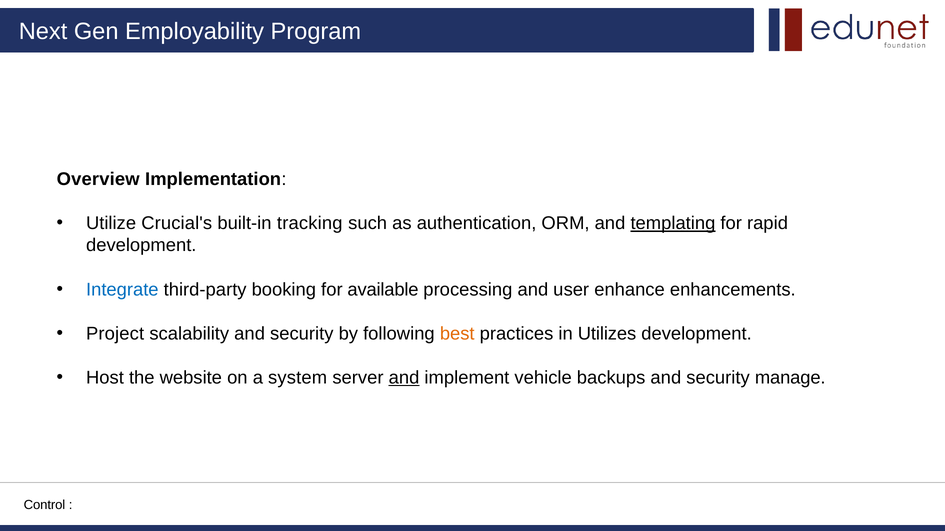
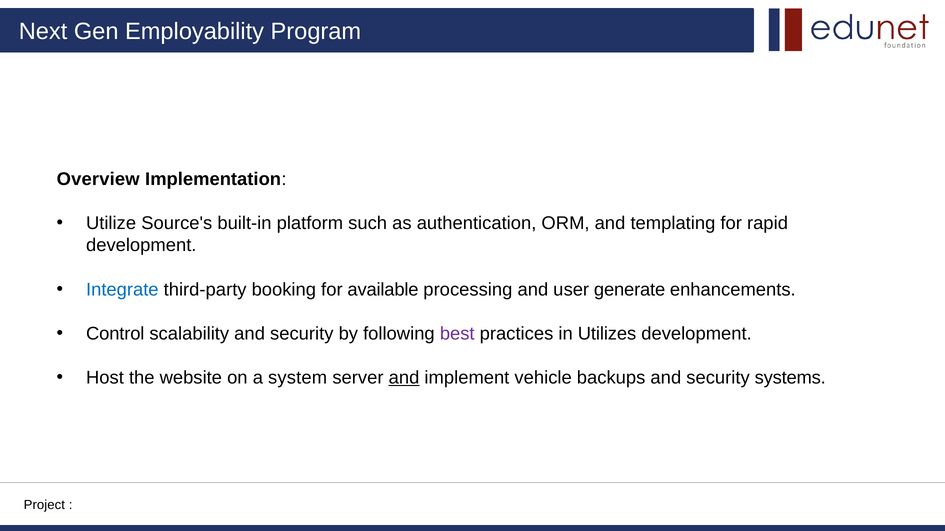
Crucial's: Crucial's -> Source's (177, 224)
tracking: tracking -> platform (310, 224)
templating underline: present -> none (673, 224)
enhance: enhance -> generate (630, 290)
Project: Project -> Control (115, 334)
best colour: orange -> purple (457, 334)
manage: manage -> systems (790, 378)
Control: Control -> Project (44, 505)
